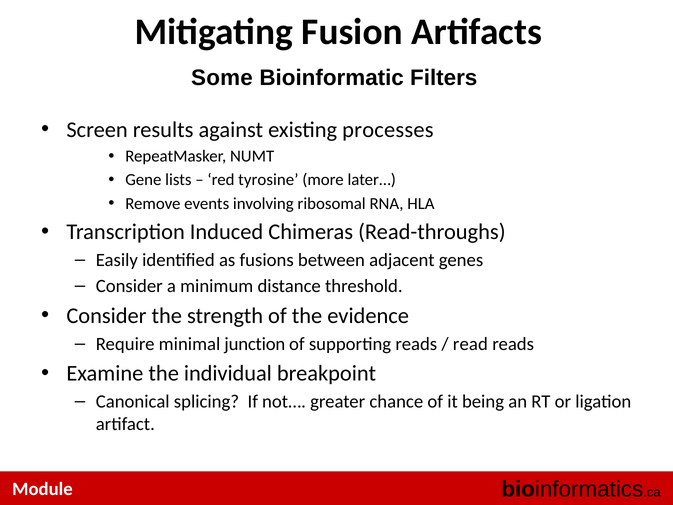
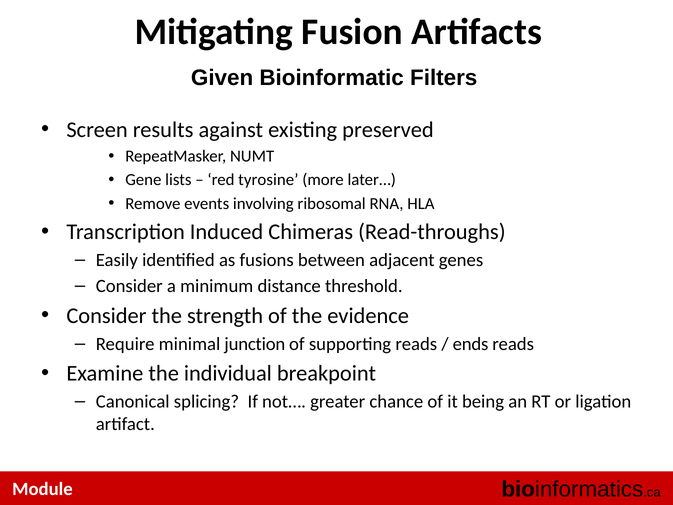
Some: Some -> Given (222, 78)
processes: processes -> preserved (388, 130)
read: read -> ends (471, 344)
